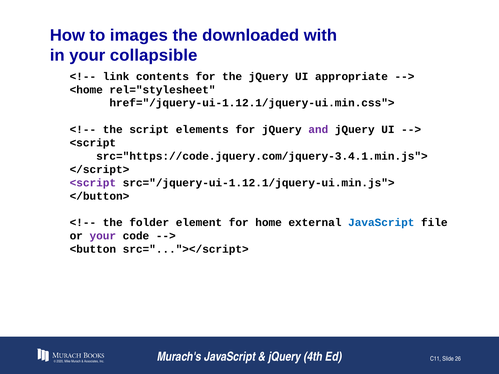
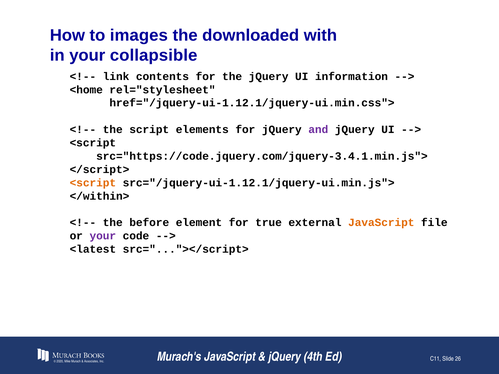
appropriate: appropriate -> information (351, 76)
<script colour: purple -> orange (93, 183)
</button>: </button> -> </within> (100, 196)
folder: folder -> before (149, 223)
home: home -> true (269, 223)
JavaScript colour: blue -> orange (381, 223)
<button: <button -> <latest (93, 249)
